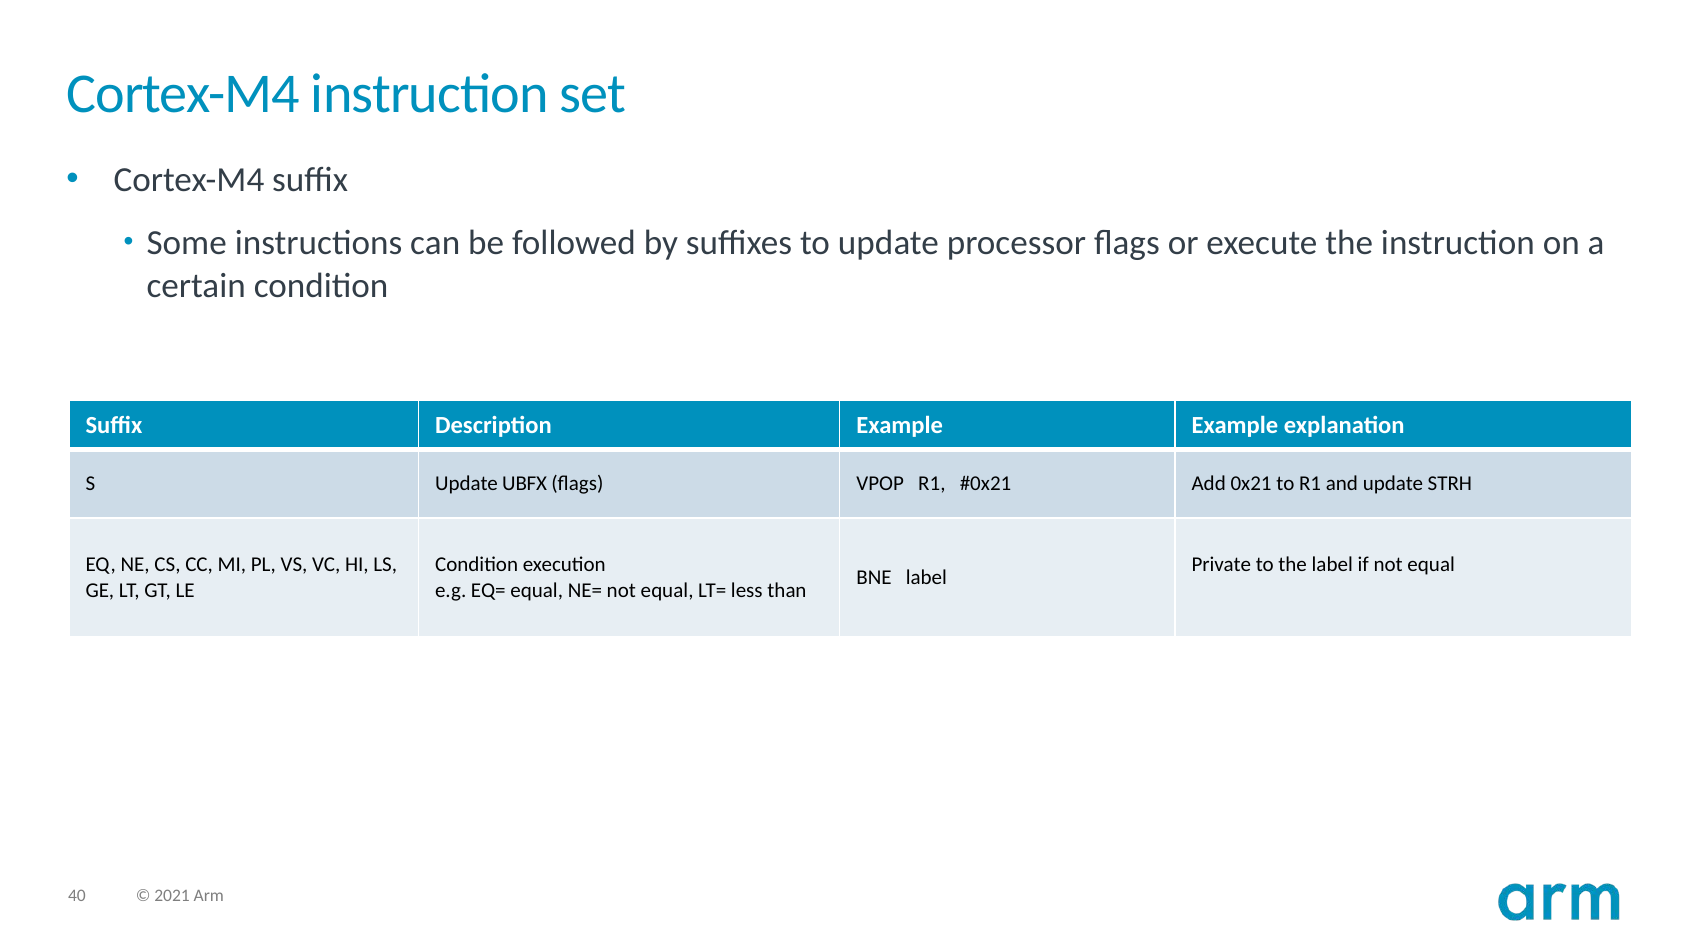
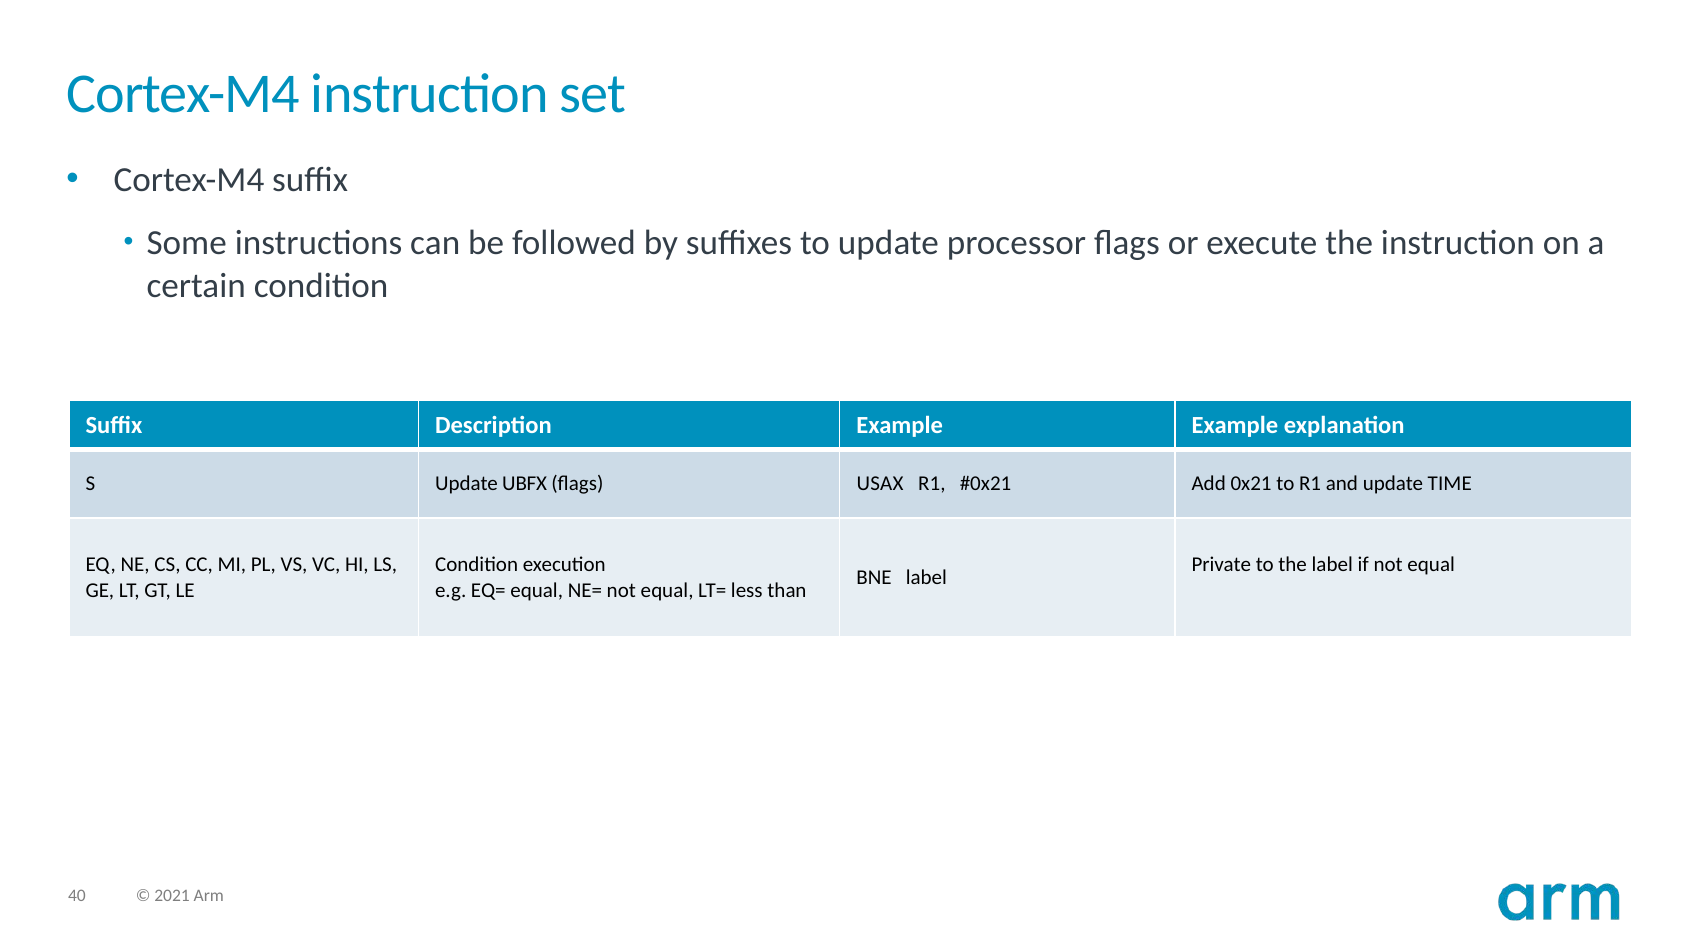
VPOP: VPOP -> USAX (880, 484)
STRH: STRH -> TIME (1450, 484)
